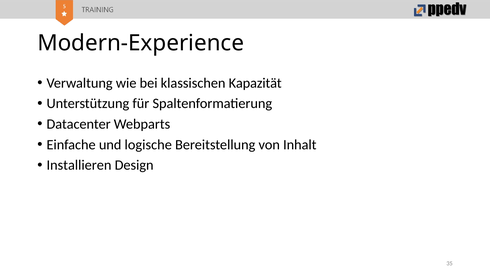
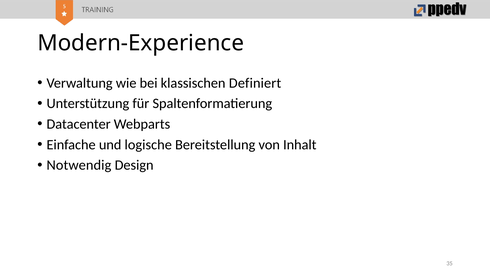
Kapazität: Kapazität -> Definiert (255, 83)
Installieren: Installieren -> Notwendig (79, 165)
